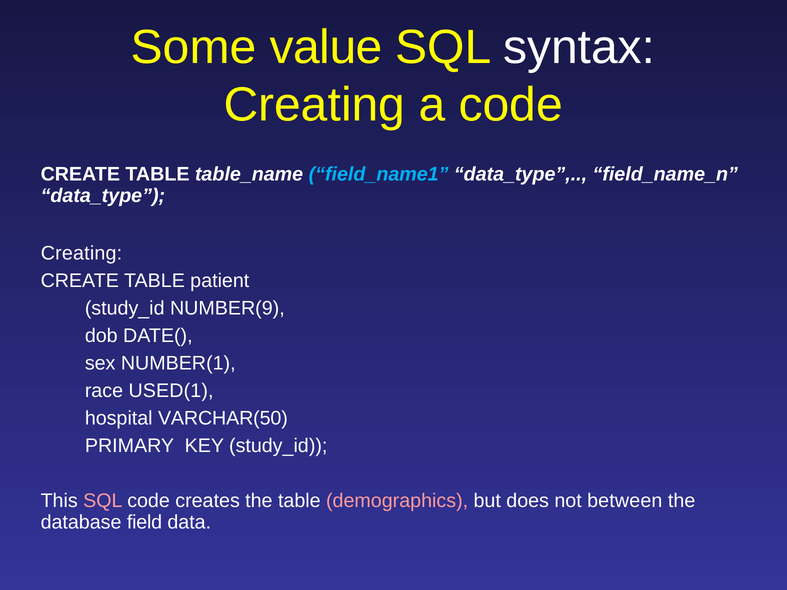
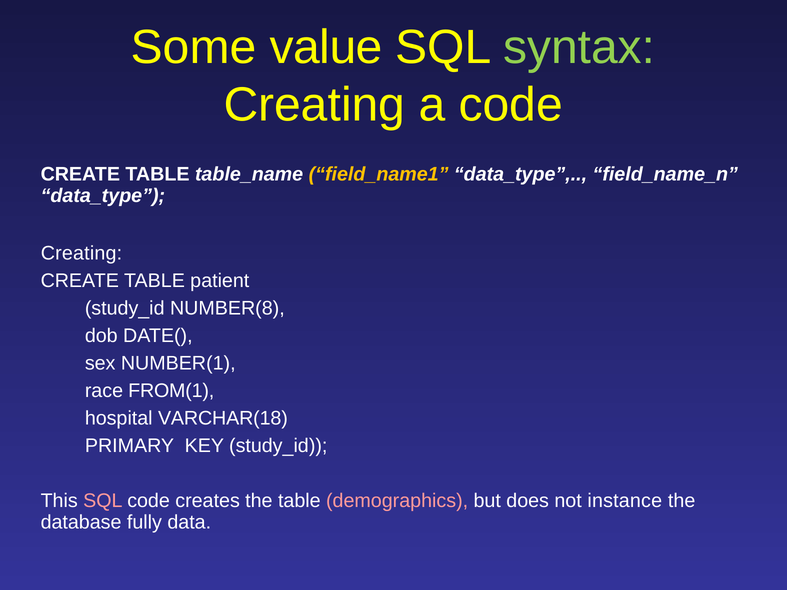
syntax colour: white -> light green (579, 47)
field_name1 colour: light blue -> yellow (379, 175)
NUMBER(9: NUMBER(9 -> NUMBER(8 (227, 308)
USED(1: USED(1 -> FROM(1 (171, 391)
VARCHAR(50: VARCHAR(50 -> VARCHAR(18 (223, 418)
between: between -> instance (625, 501)
field: field -> fully (144, 522)
